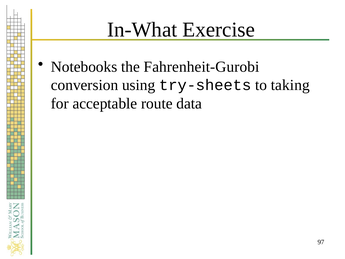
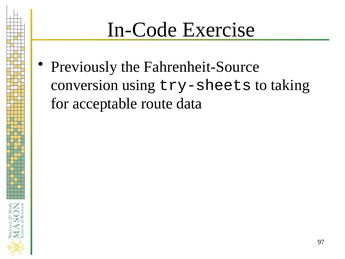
In-What: In-What -> In-Code (142, 30)
Notebooks: Notebooks -> Previously (84, 67)
Fahrenheit-Gurobi: Fahrenheit-Gurobi -> Fahrenheit-Source (201, 67)
